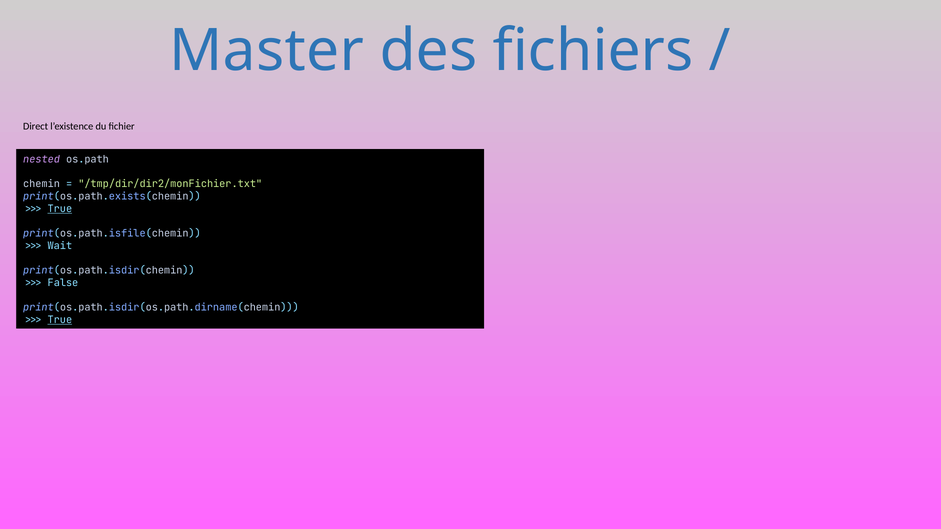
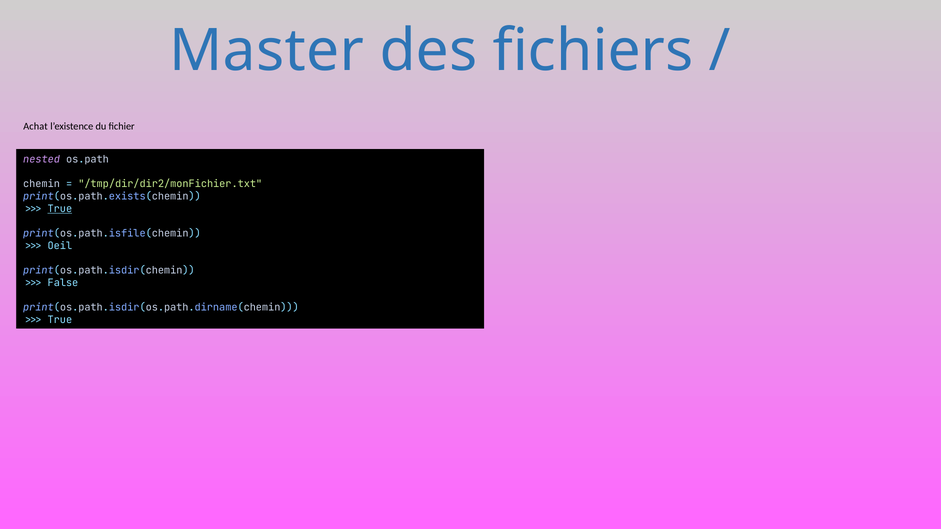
Direct: Direct -> Achat (36, 127)
Wait: Wait -> Oeil (60, 246)
True underline: present -> none (60, 320)
